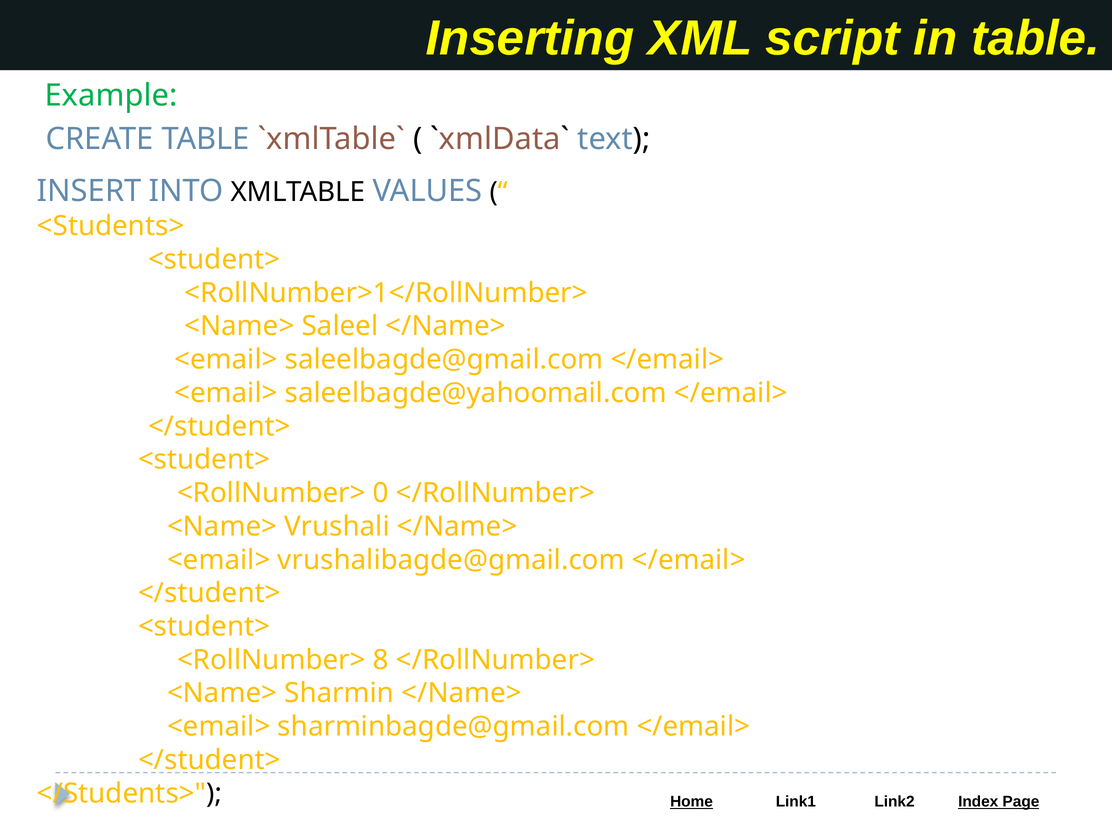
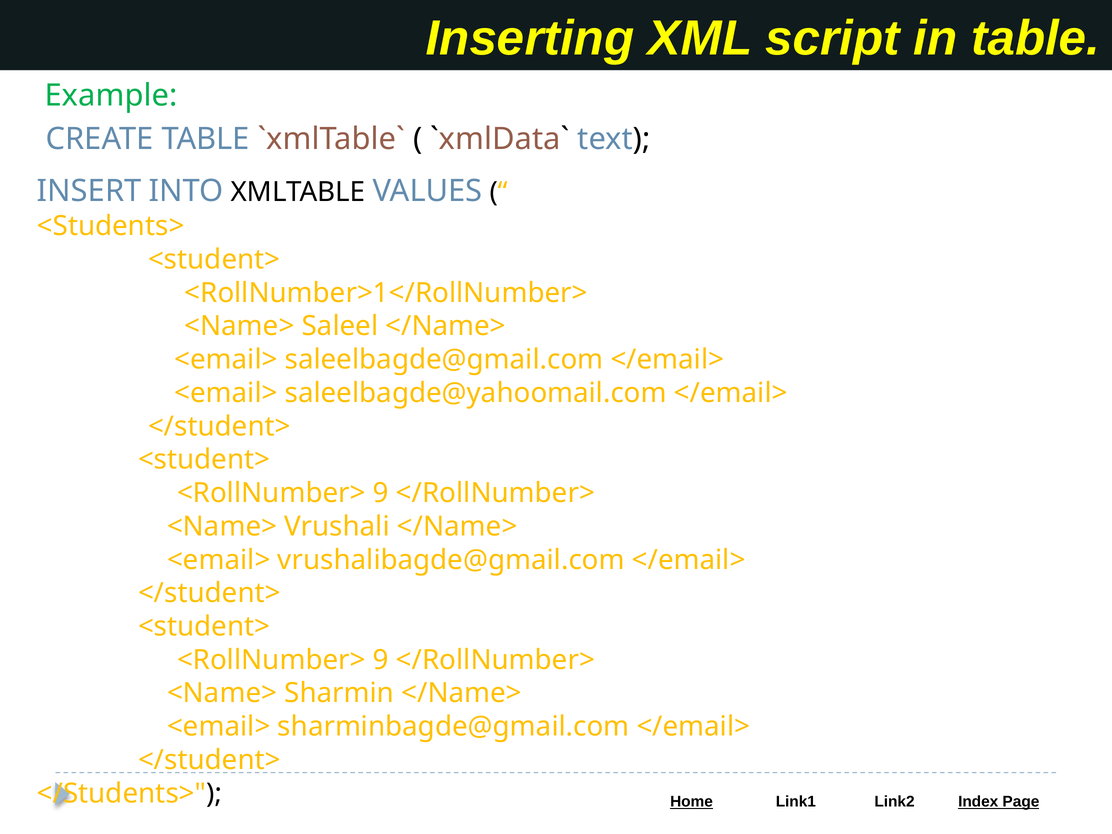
0: 0 -> 9 (381, 493)
8: 8 -> 9 (381, 660)
